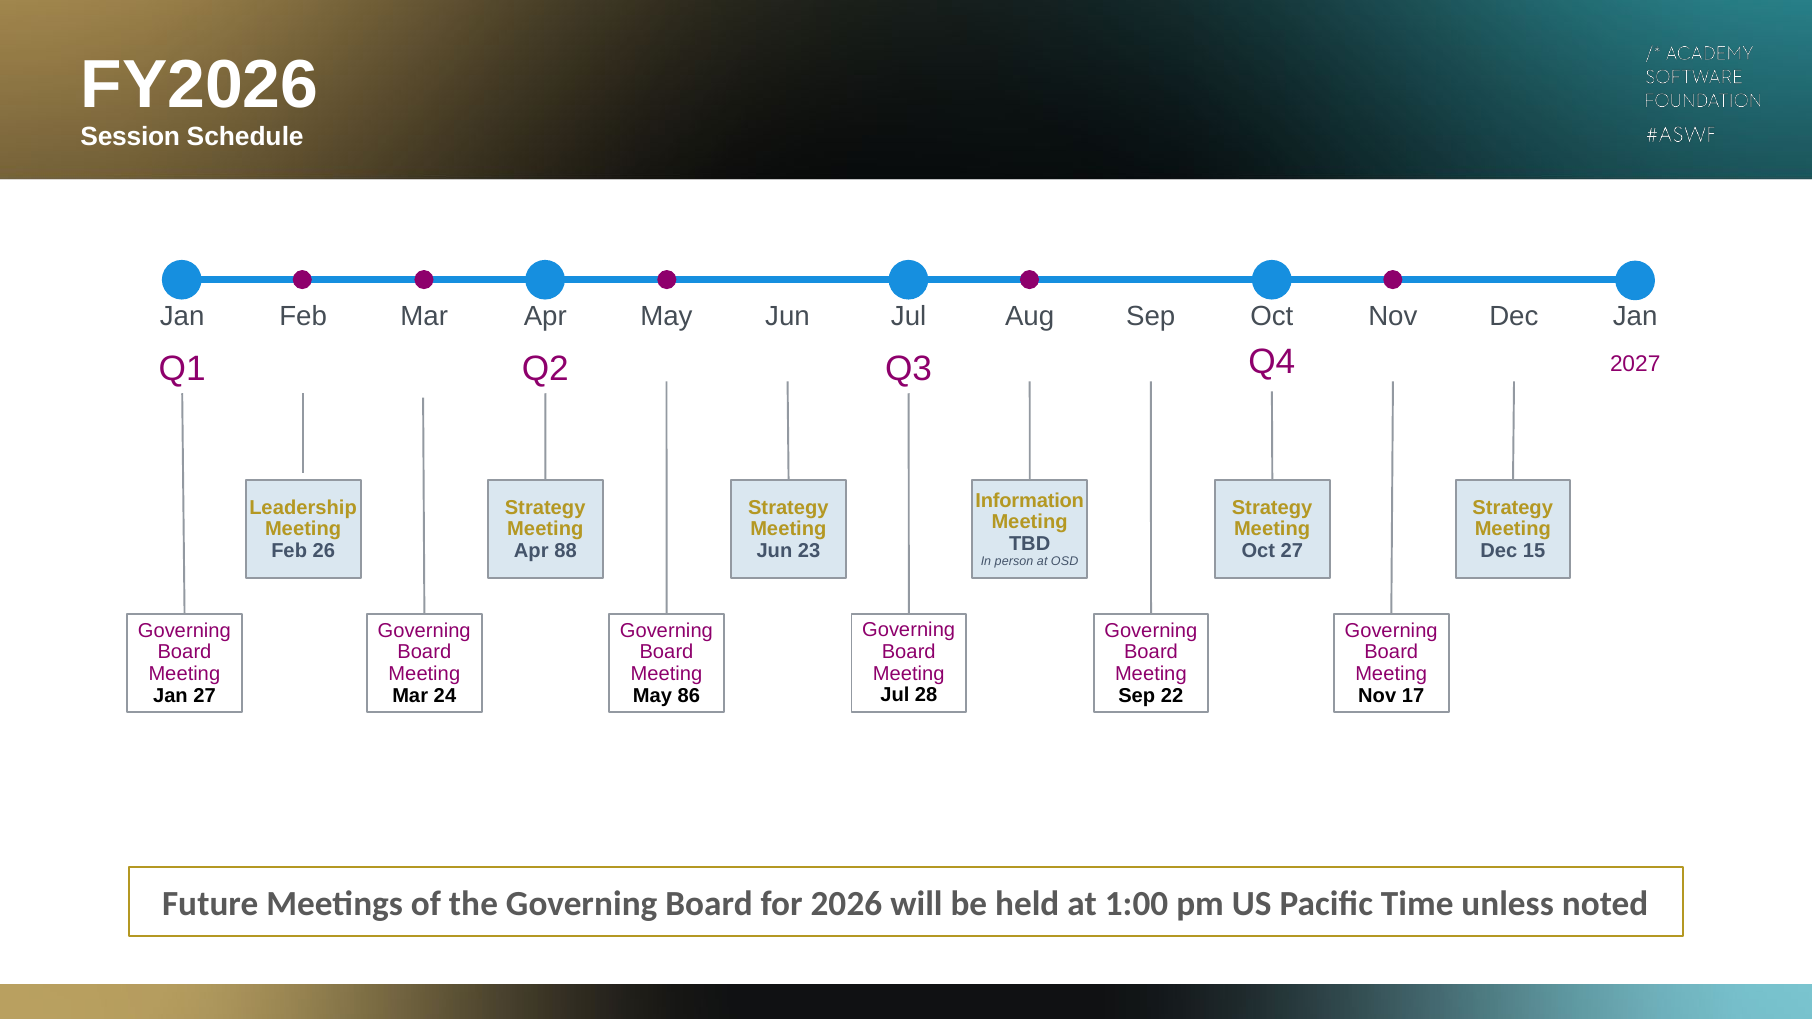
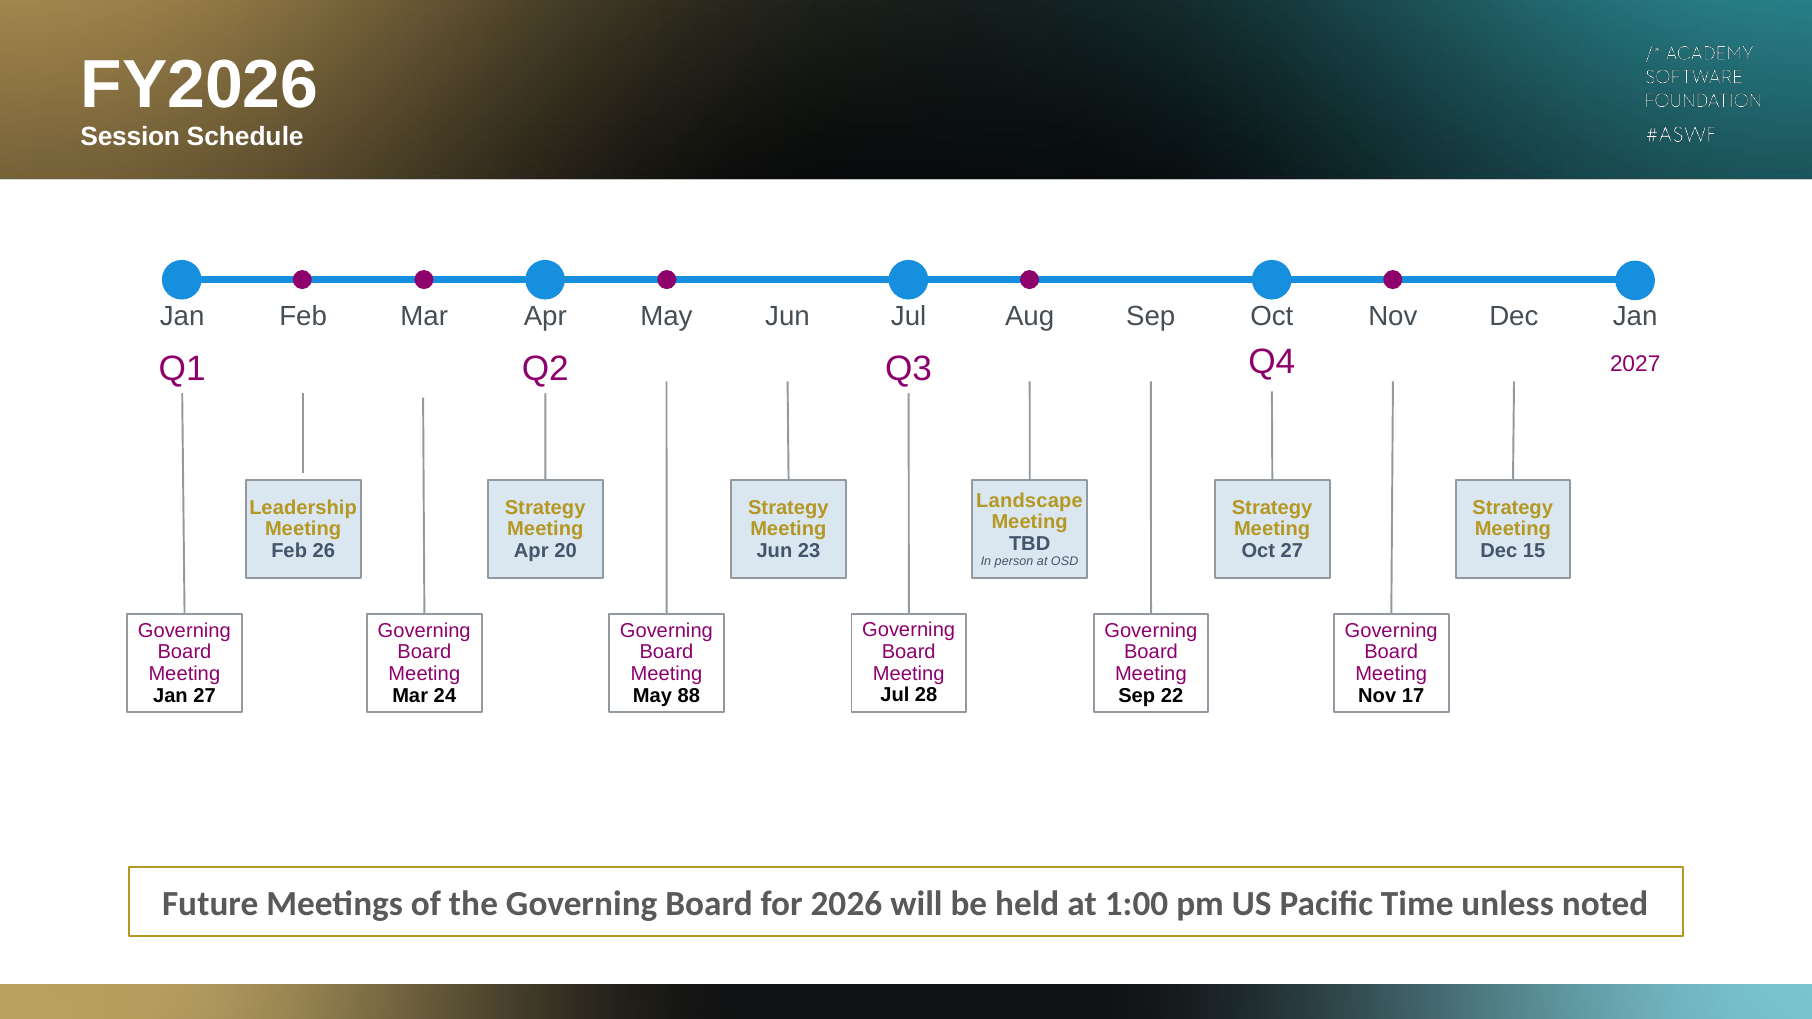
Information: Information -> Landscape (1030, 501)
88: 88 -> 20 (566, 551)
86: 86 -> 88 (689, 696)
